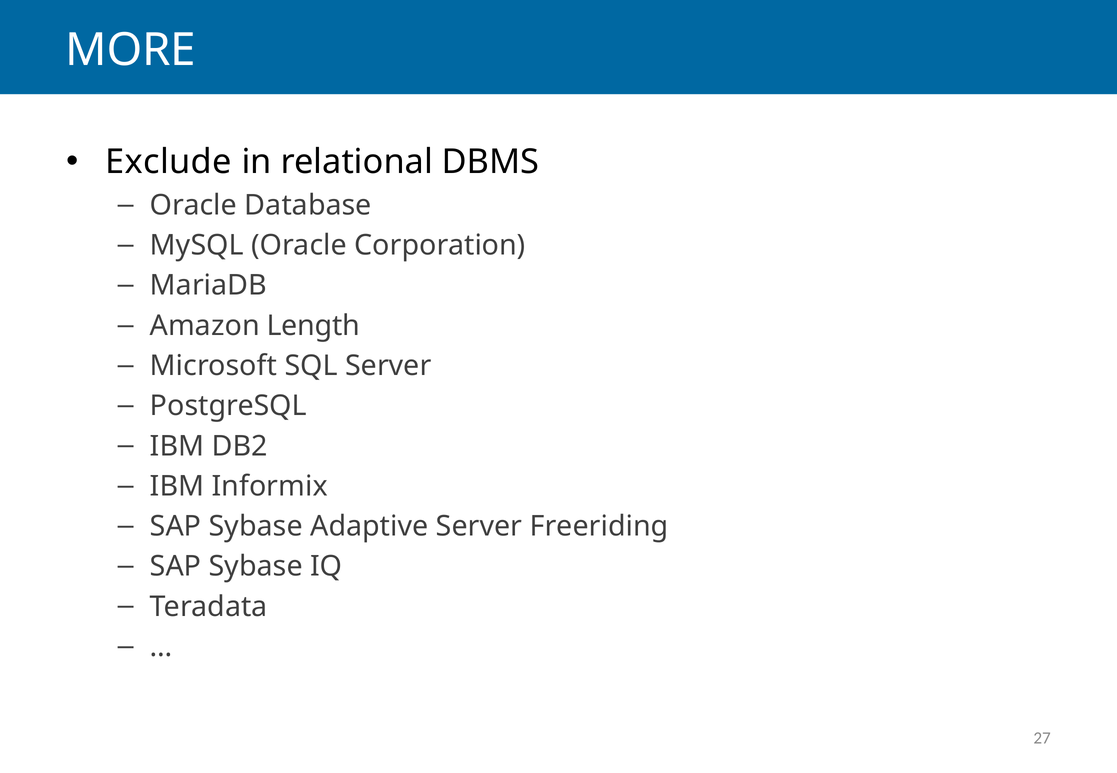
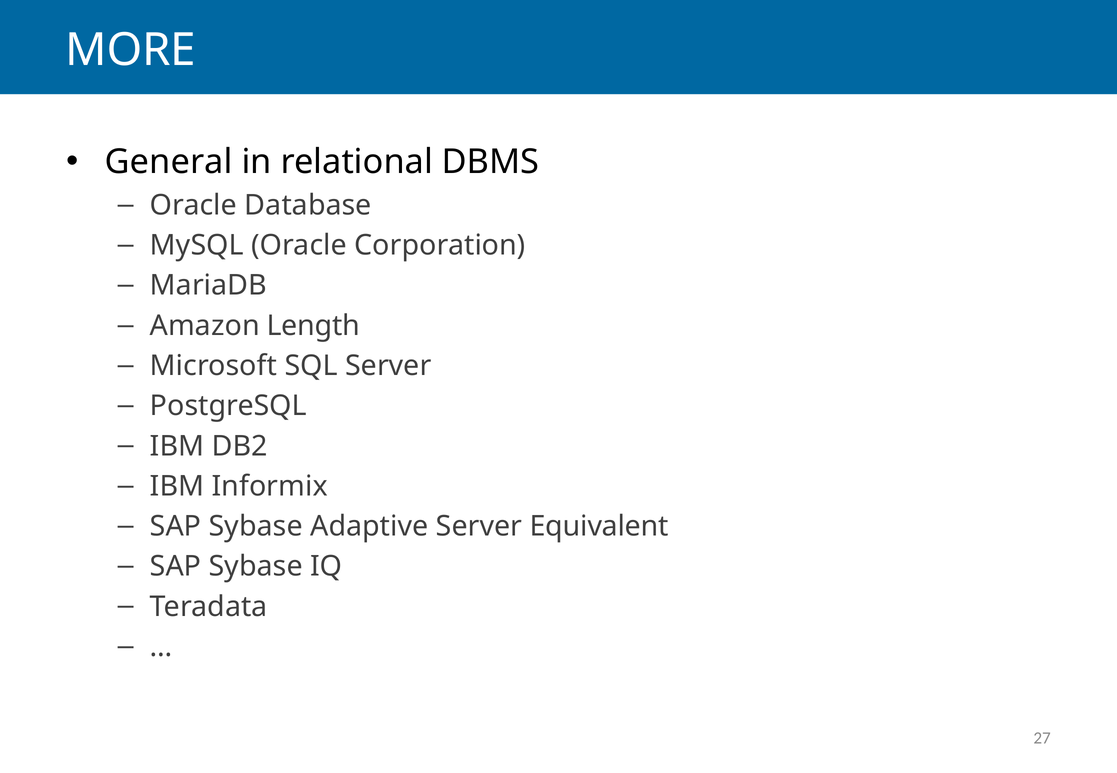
Exclude: Exclude -> General (169, 162)
Freeriding: Freeriding -> Equivalent (599, 527)
